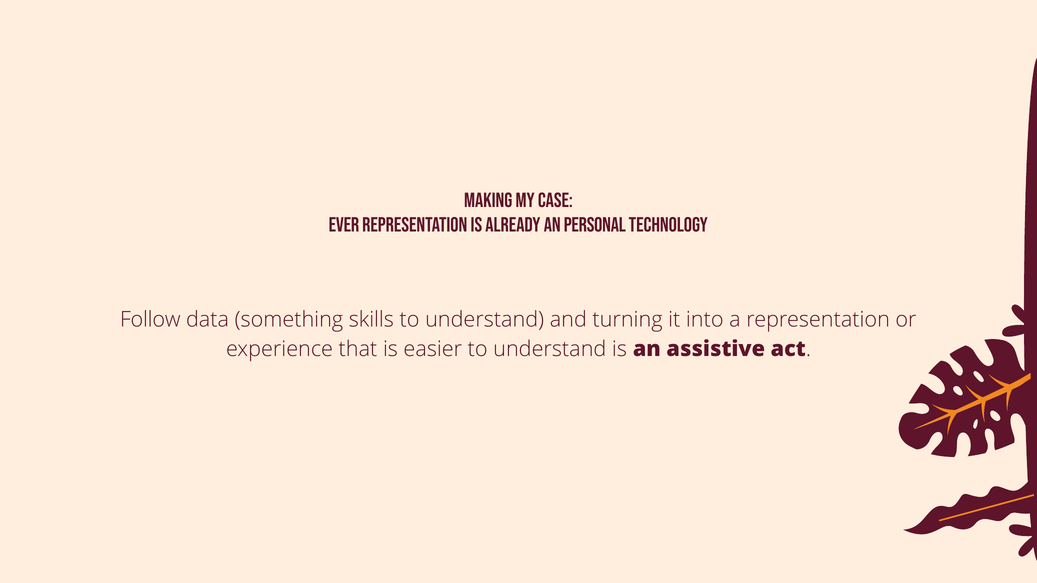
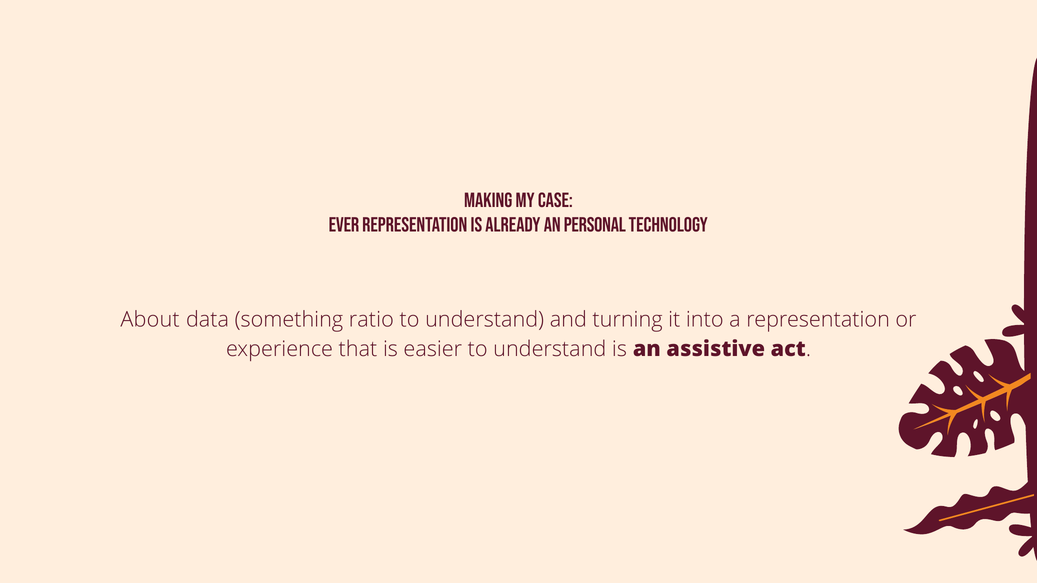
Follow: Follow -> About (150, 320)
skills: skills -> ratio (371, 320)
